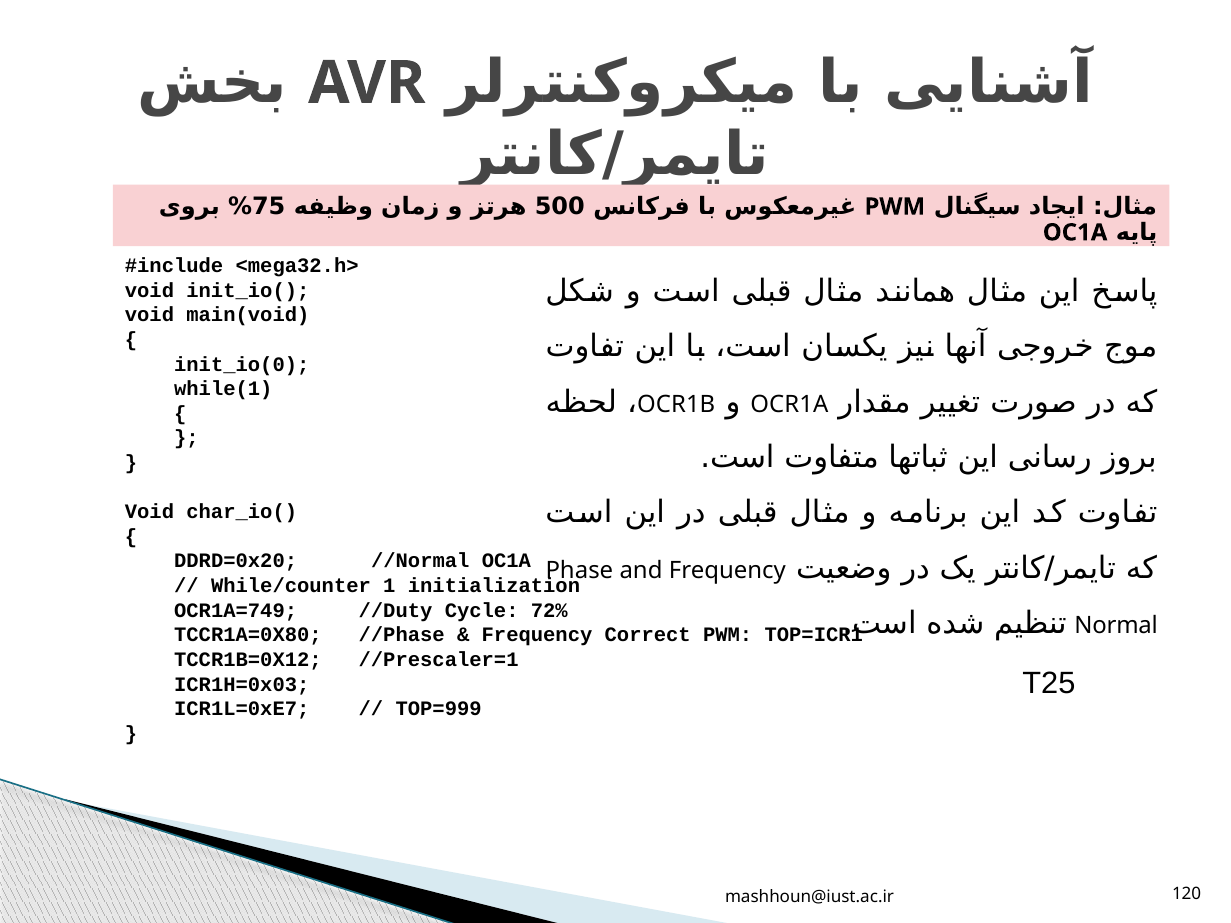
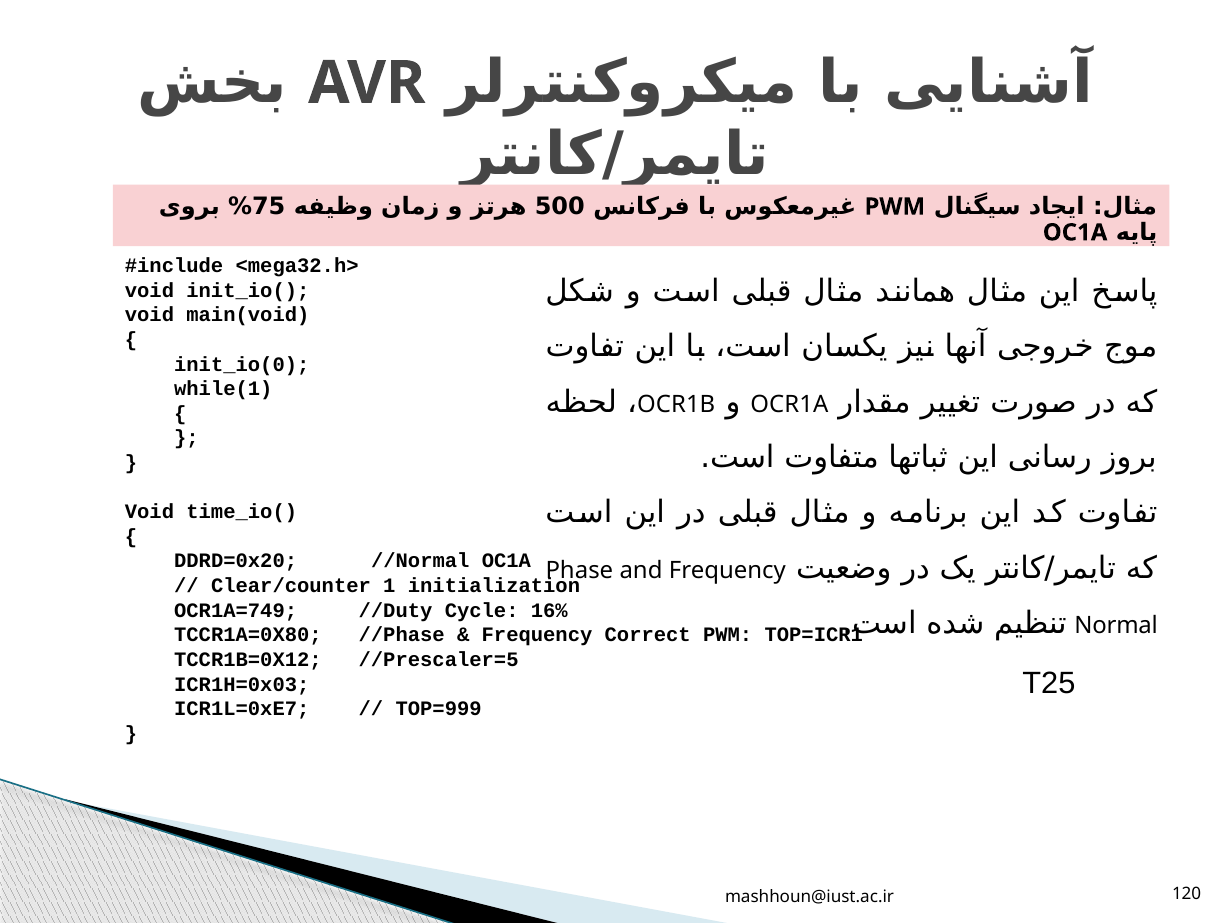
char_io(: char_io( -> time_io( (242, 512)
While/counter: While/counter -> Clear/counter (291, 586)
72%: 72% -> 16% (549, 611)
//Prescaler=1: //Prescaler=1 -> //Prescaler=5 (439, 660)
